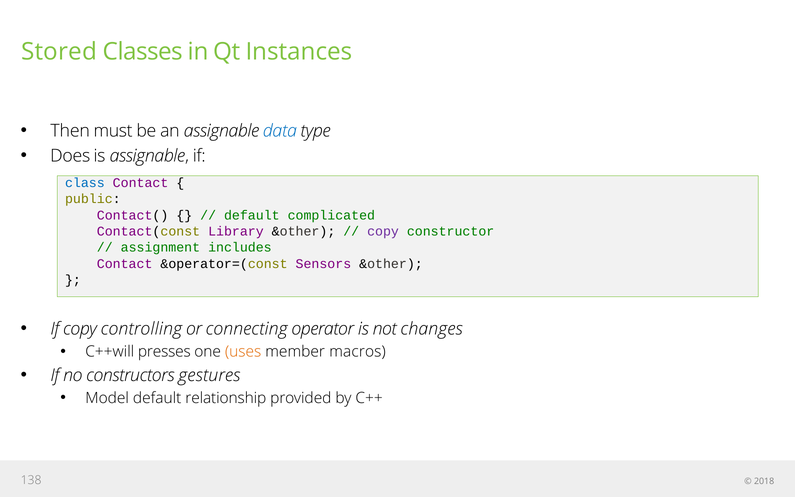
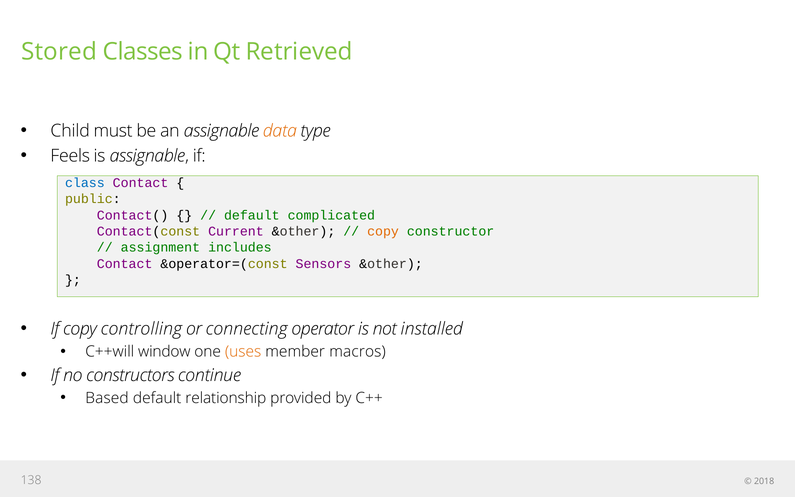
Instances: Instances -> Retrieved (299, 52)
Then: Then -> Child (70, 131)
data colour: blue -> orange (280, 131)
Does: Does -> Feels (70, 156)
Library: Library -> Current (236, 231)
copy colour: purple -> orange (383, 231)
changes: changes -> installed (432, 329)
presses: presses -> window (164, 352)
gestures: gestures -> continue (210, 375)
Model: Model -> Based (107, 398)
